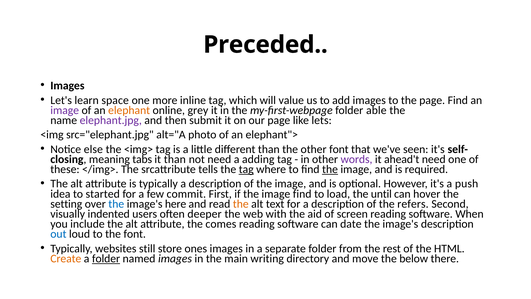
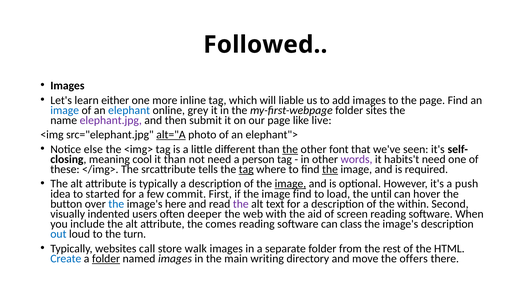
Preceded: Preceded -> Followed (265, 45)
space: space -> either (115, 100)
value: value -> liable (291, 100)
image colour: purple -> blue (65, 110)
elephant colour: orange -> blue (129, 110)
able: able -> sites (376, 110)
lets: lets -> live (322, 120)
alt="A underline: none -> present (171, 135)
the underline: none -> present (290, 149)
tabs: tabs -> cool (142, 159)
adding: adding -> person (258, 159)
ahead't: ahead't -> habits't (402, 159)
image underline: none -> present (290, 184)
setting: setting -> button (66, 204)
the colour: orange -> purple (241, 204)
refers: refers -> within (413, 204)
date: date -> class (351, 224)
the font: font -> turn (135, 234)
still: still -> call (147, 248)
ones: ones -> walk (196, 248)
Create colour: orange -> blue (66, 258)
below: below -> offers (414, 258)
